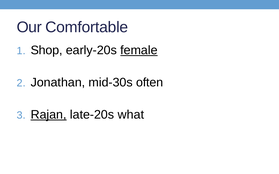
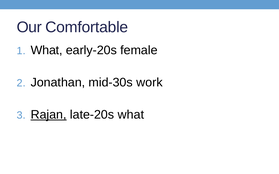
Shop: Shop -> What (47, 50)
female underline: present -> none (139, 50)
often: often -> work (150, 83)
